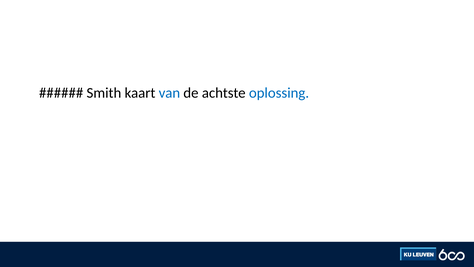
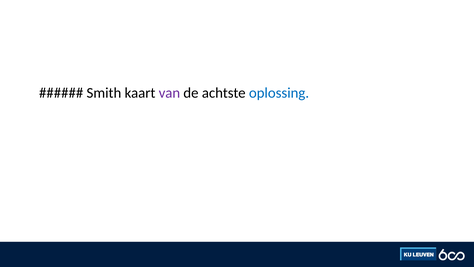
van colour: blue -> purple (169, 93)
